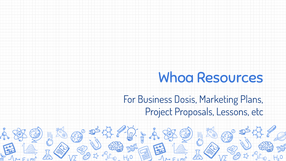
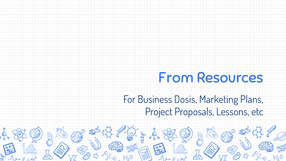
Whoa: Whoa -> From (176, 78)
